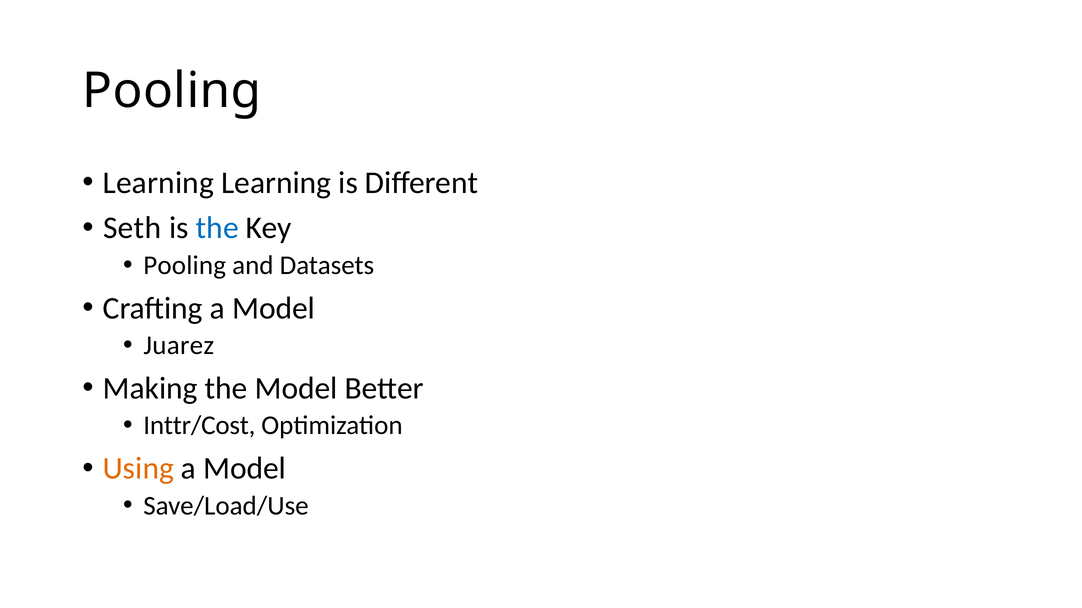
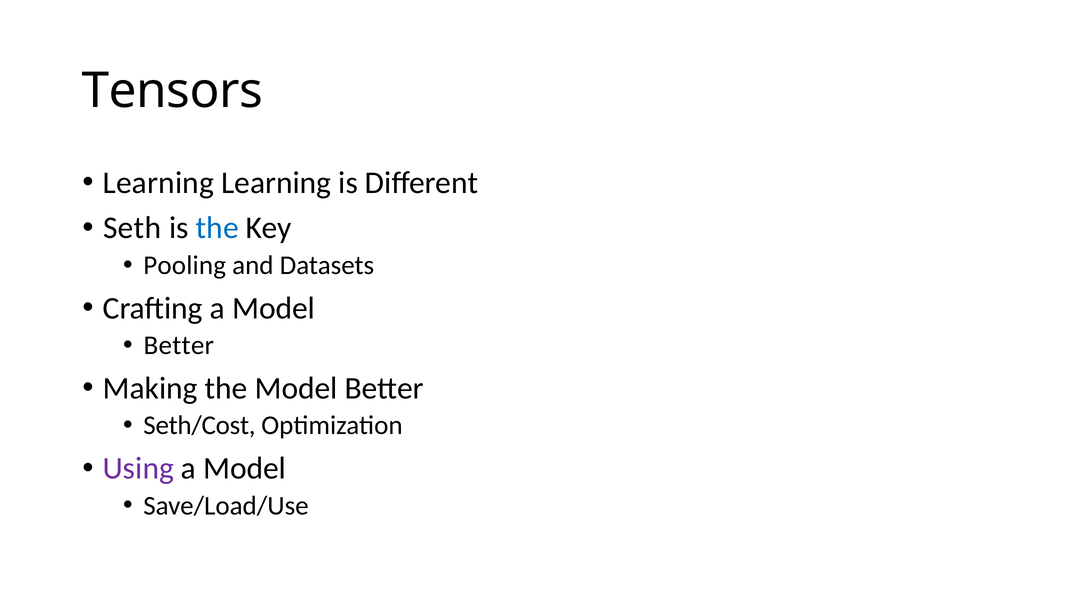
Pooling: Pooling -> Tensors (172, 91)
Juarez: Juarez -> Better (179, 346)
Inttr/Cost: Inttr/Cost -> Seth/Cost (199, 426)
Using colour: orange -> purple (138, 469)
